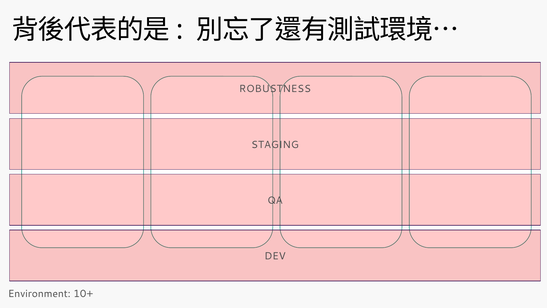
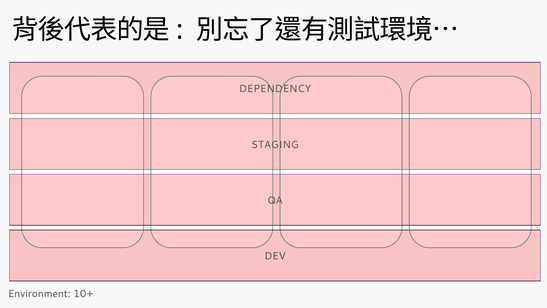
ROBUSTNESS: ROBUSTNESS -> DEPENDENCY (275, 89)
